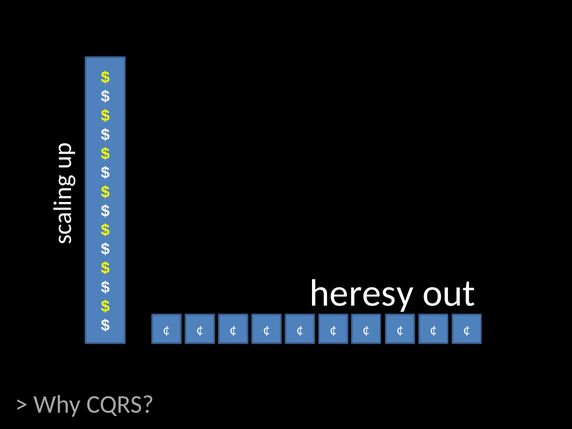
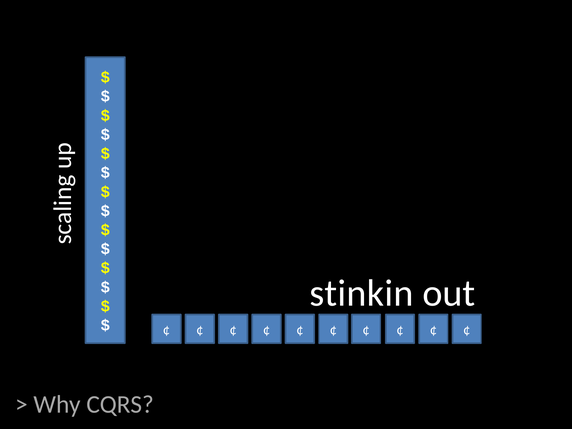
heresy: heresy -> stinkin (361, 293)
